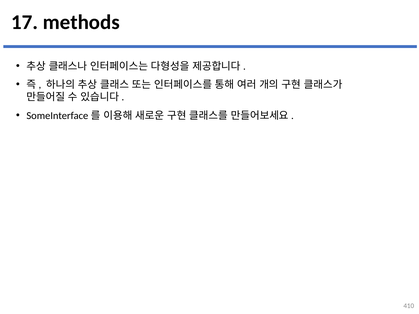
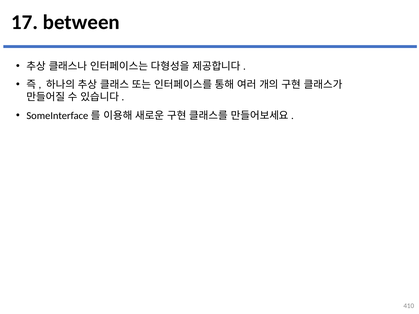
methods: methods -> between (81, 22)
